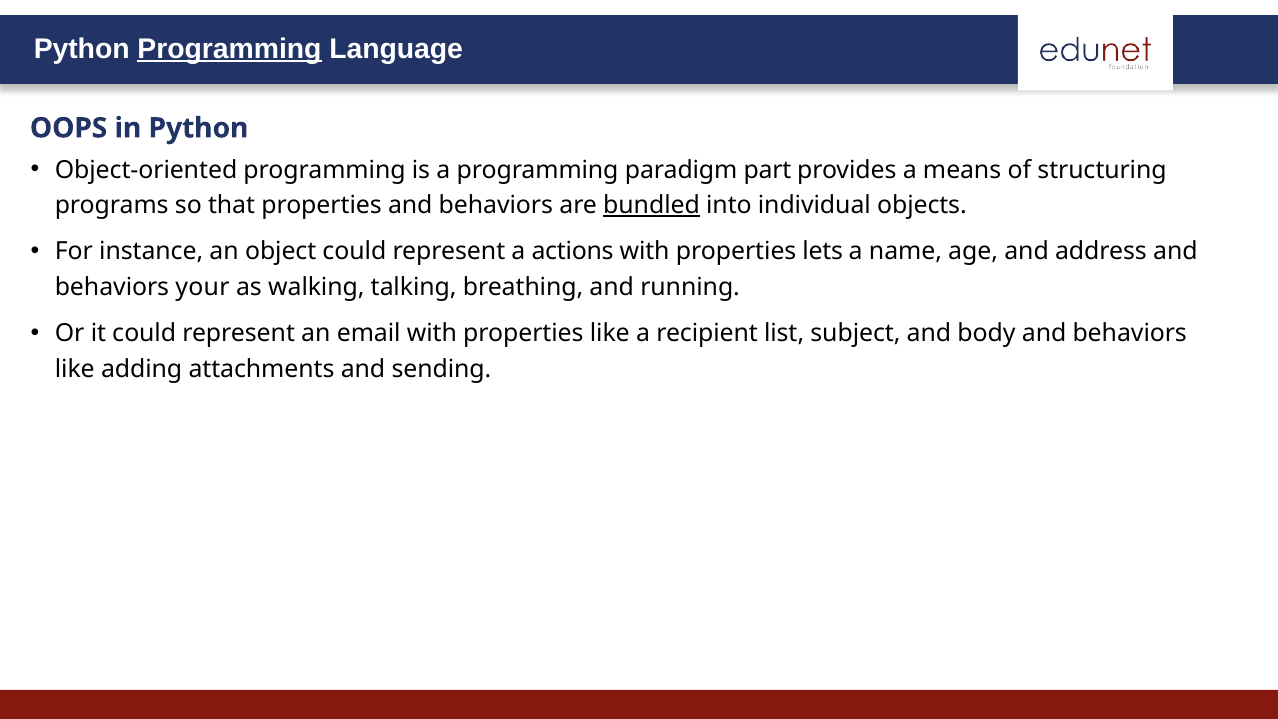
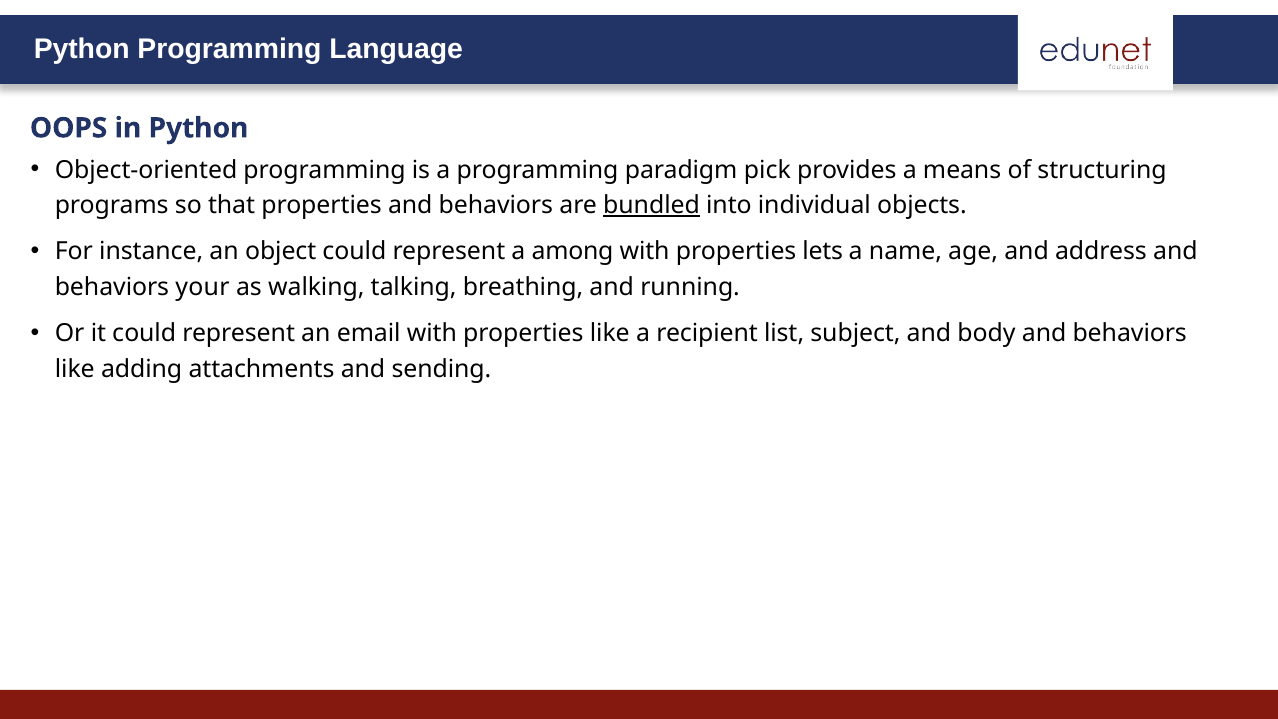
Programming underline: present -> none (229, 49)
part: part -> pick (767, 170)
actions: actions -> among (573, 252)
